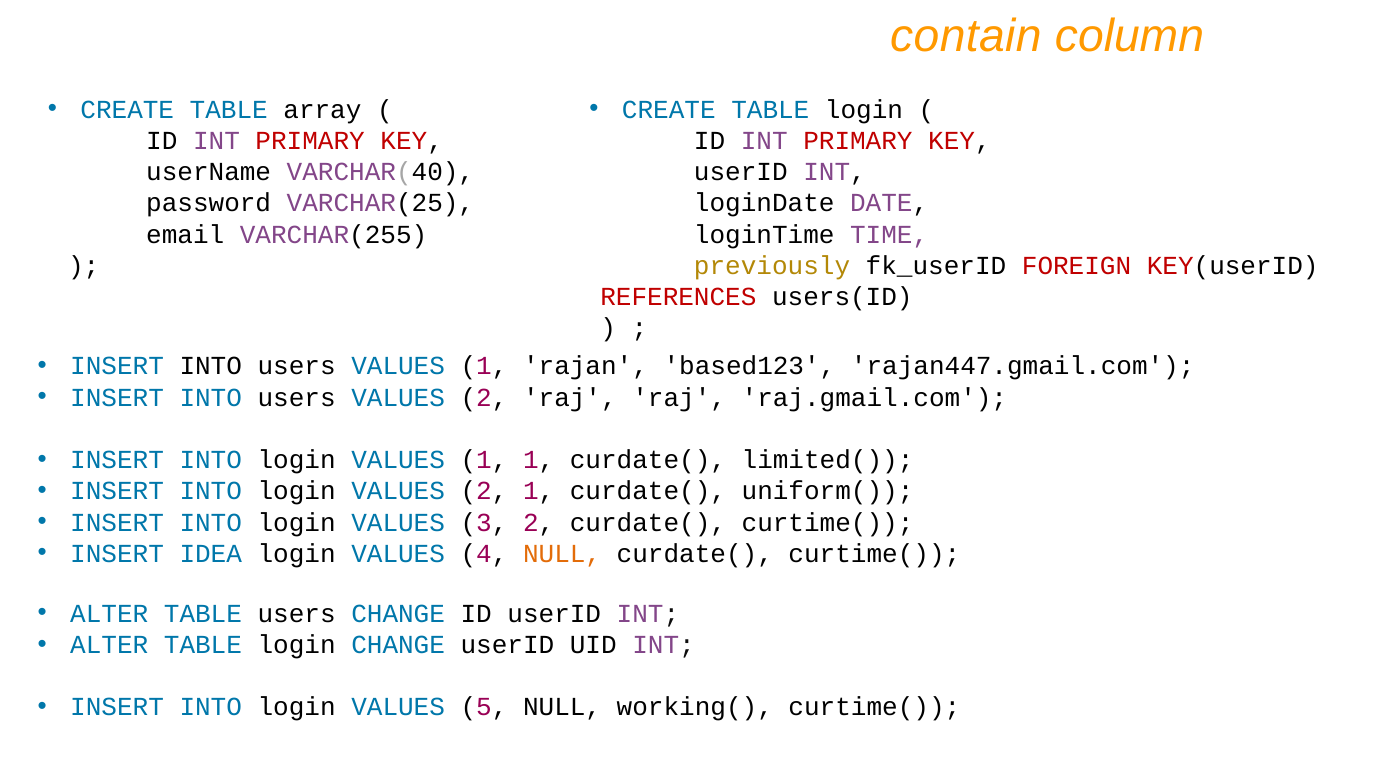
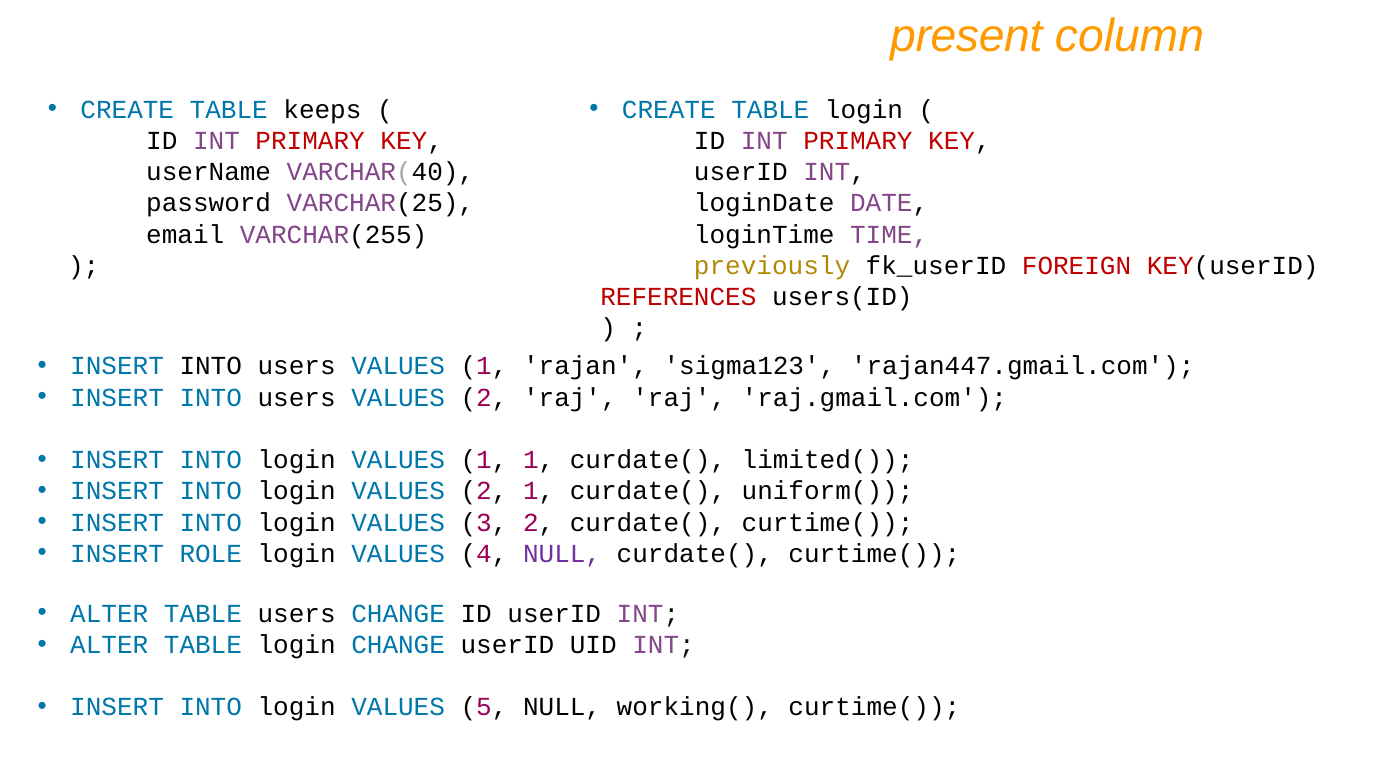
contain: contain -> present (966, 36)
array: array -> keeps (322, 110)
based123: based123 -> sigma123 (749, 366)
IDEA: IDEA -> ROLE (211, 554)
NULL colour: orange -> purple (562, 554)
